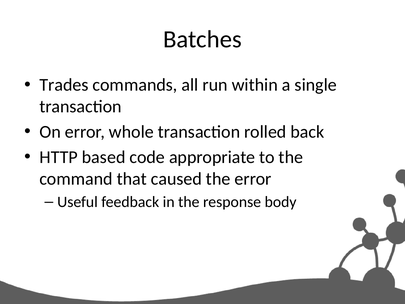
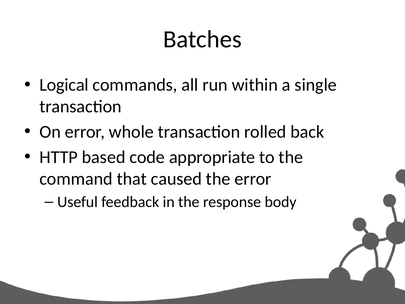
Trades: Trades -> Logical (64, 85)
